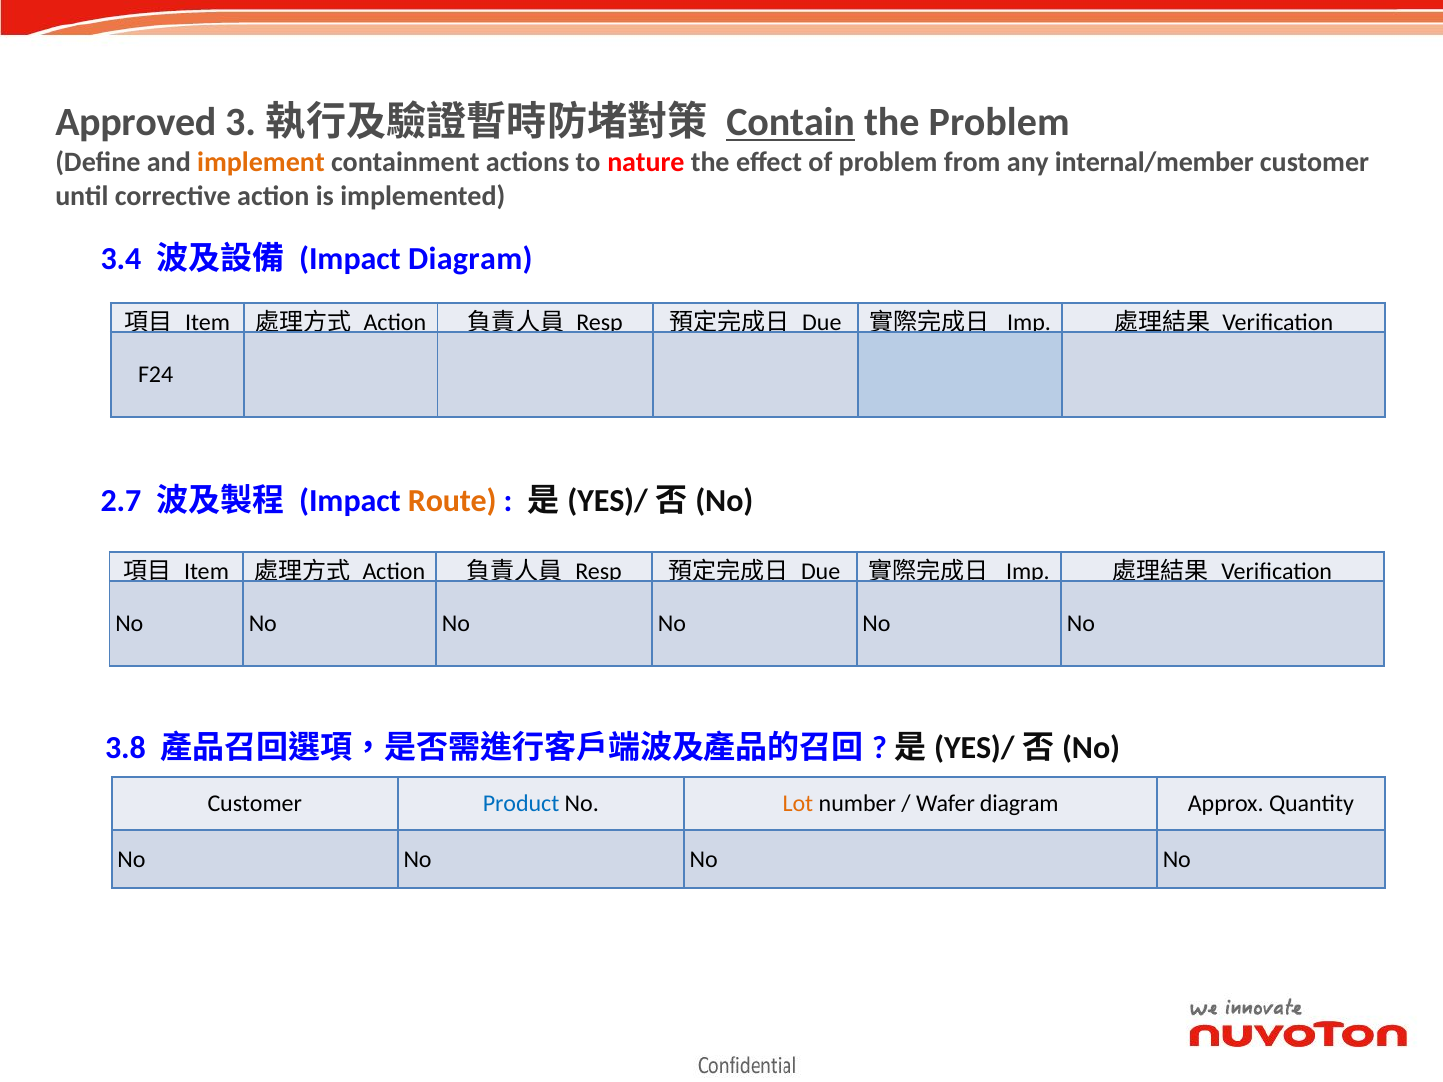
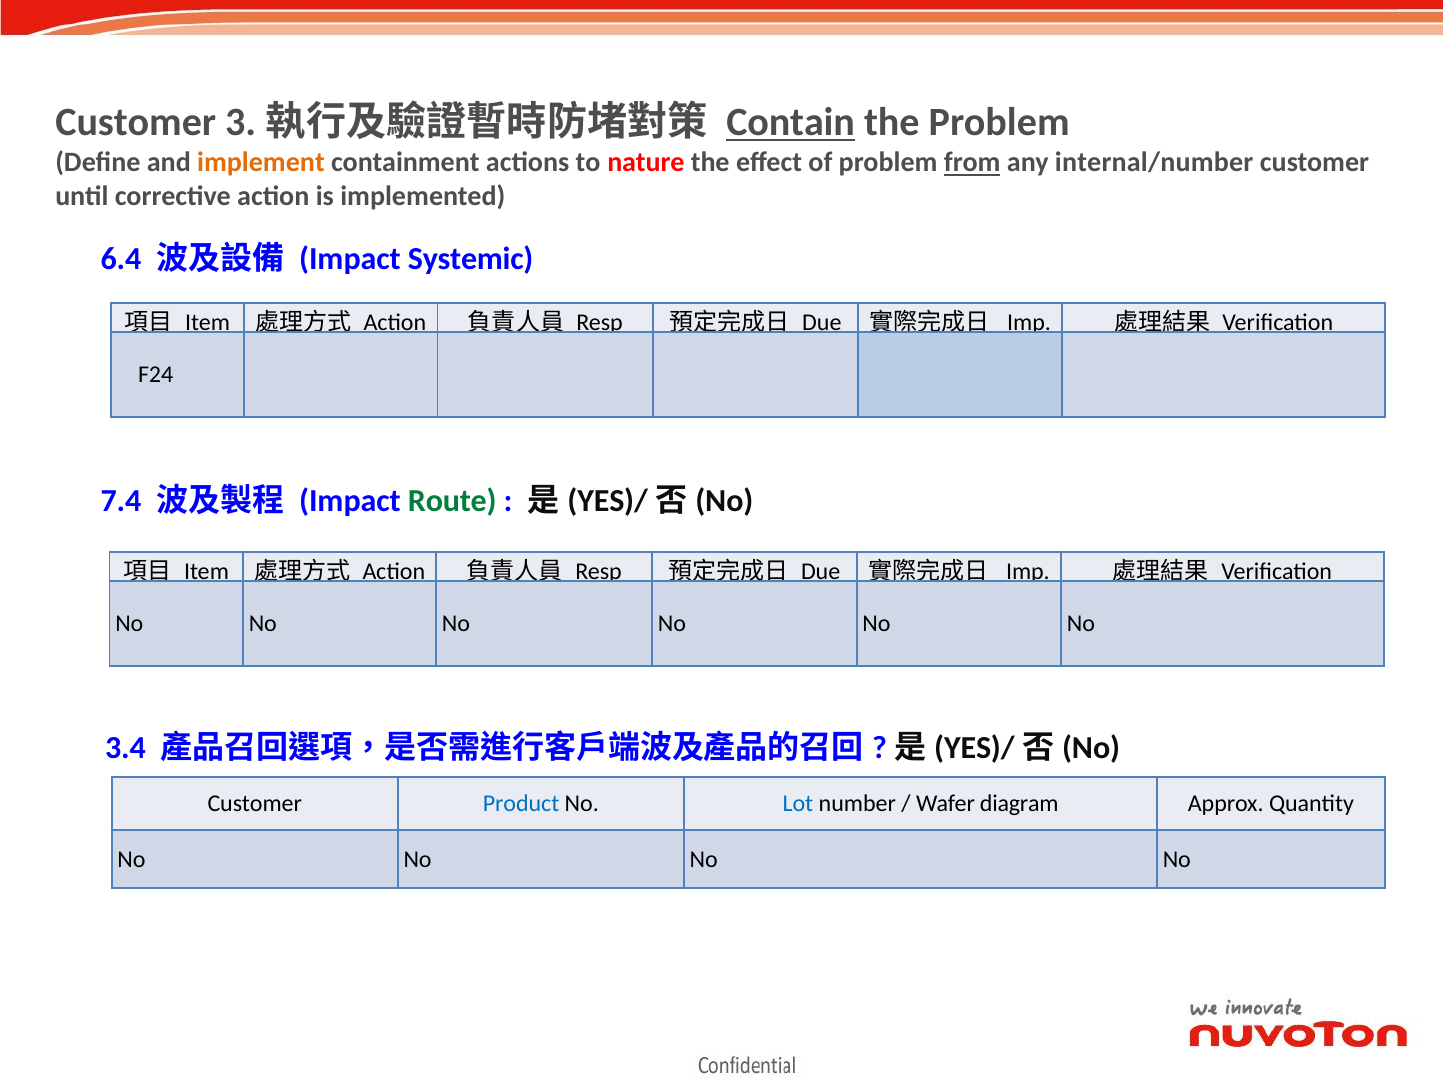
Approved: Approved -> Customer (136, 123)
from underline: none -> present (972, 163)
internal/member: internal/member -> internal/number (1154, 163)
3.4: 3.4 -> 6.4 (121, 259)
Impact Diagram: Diagram -> Systemic (471, 259)
2.7: 2.7 -> 7.4 (121, 502)
Route colour: orange -> green (452, 502)
3.8: 3.8 -> 3.4 (125, 748)
Lot colour: orange -> blue (798, 804)
